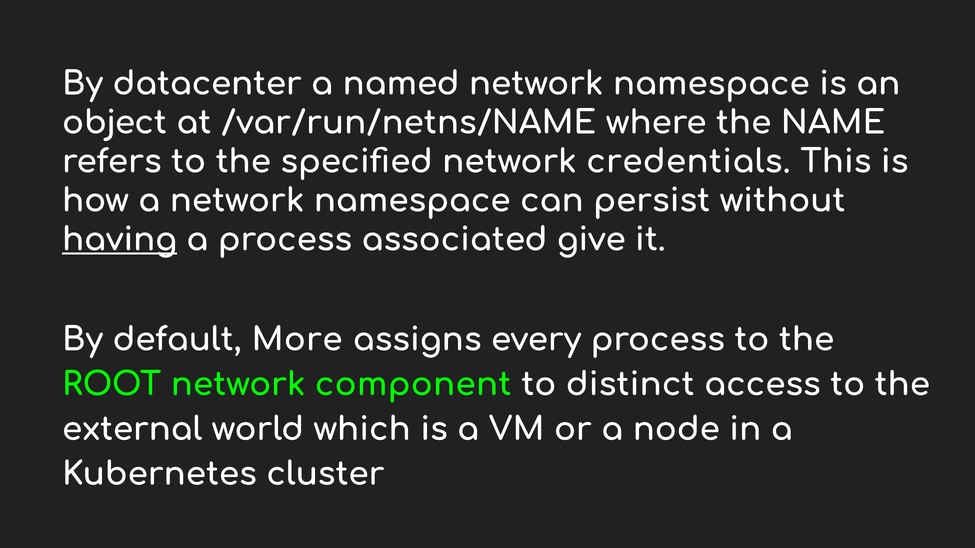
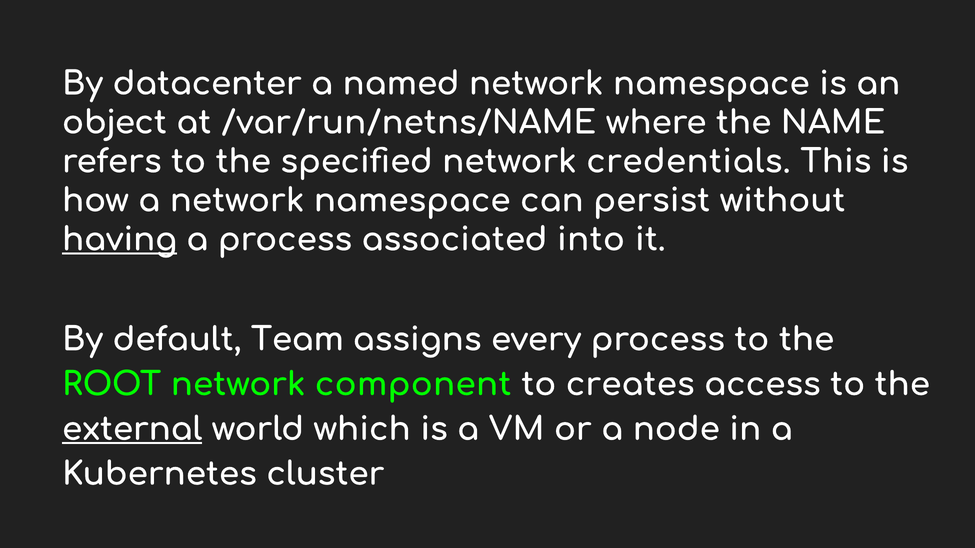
give: give -> into (591, 240)
More: More -> Team (297, 340)
distinct: distinct -> creates (630, 385)
external underline: none -> present (132, 430)
